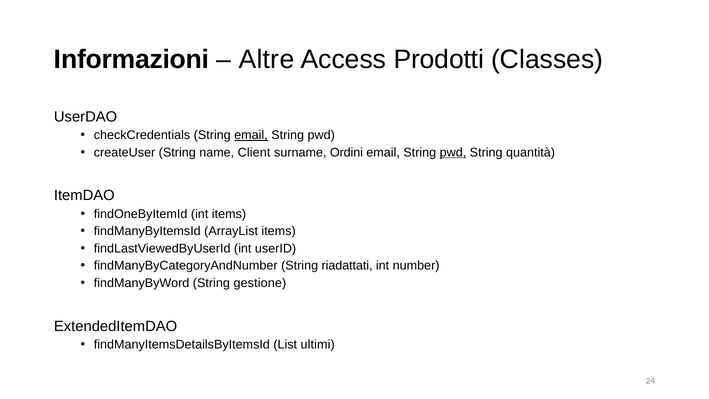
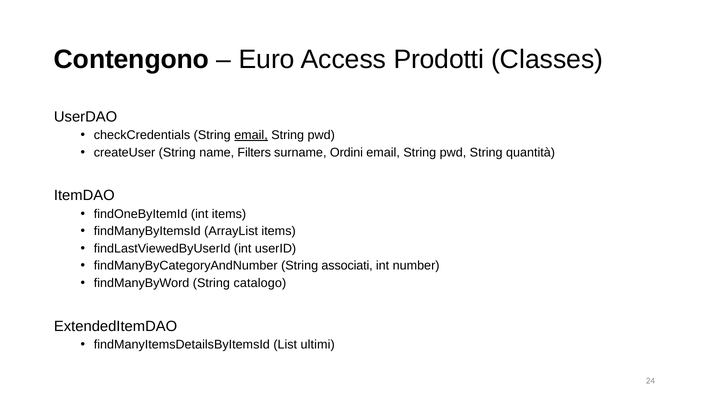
Informazioni: Informazioni -> Contengono (131, 60)
Altre: Altre -> Euro (267, 60)
Client: Client -> Filters (254, 152)
pwd underline: present -> none (453, 152)
riadattati: riadattati -> associati (347, 266)
gestione: gestione -> catalogo (260, 283)
